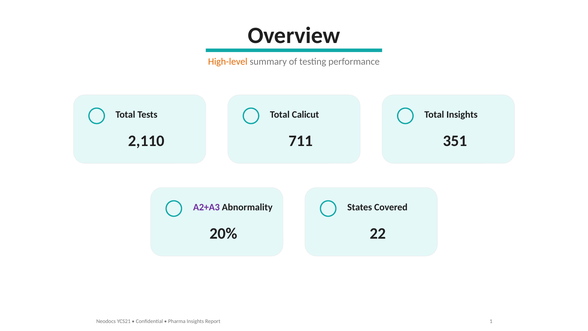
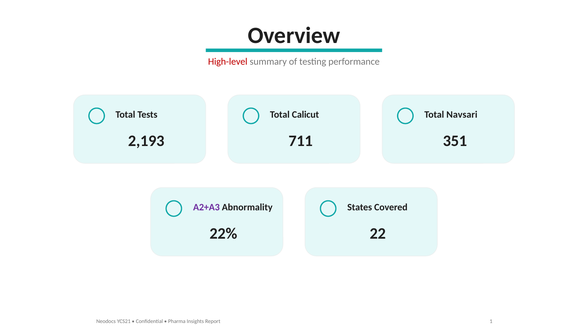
High-level colour: orange -> red (228, 62)
Total Insights: Insights -> Navsari (462, 115)
2,110: 2,110 -> 2,193 (146, 141)
20%: 20% -> 22% (223, 233)
